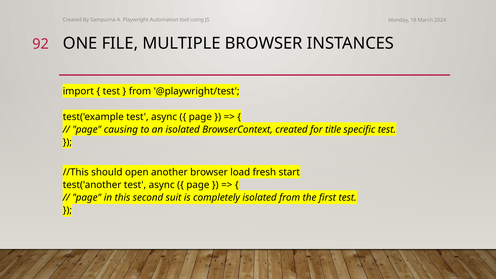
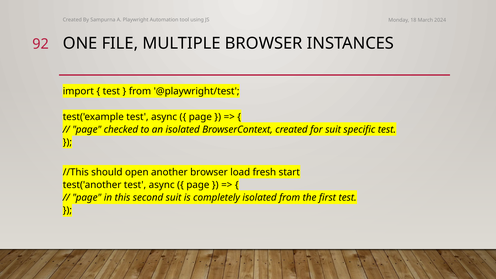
causing: causing -> checked (121, 130)
for title: title -> suit (333, 130)
